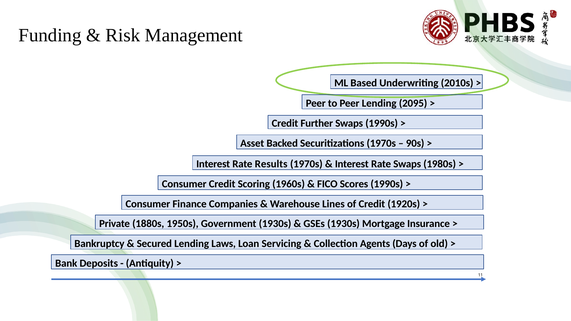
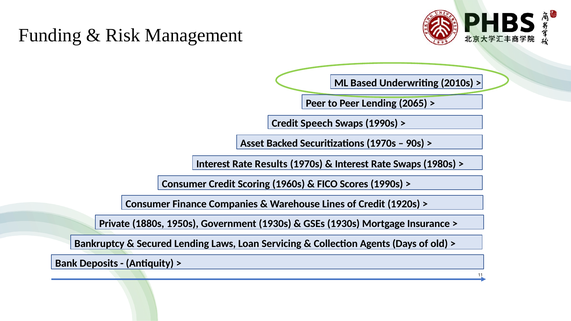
2095: 2095 -> 2065 (413, 103)
Further: Further -> Speech (317, 123)
